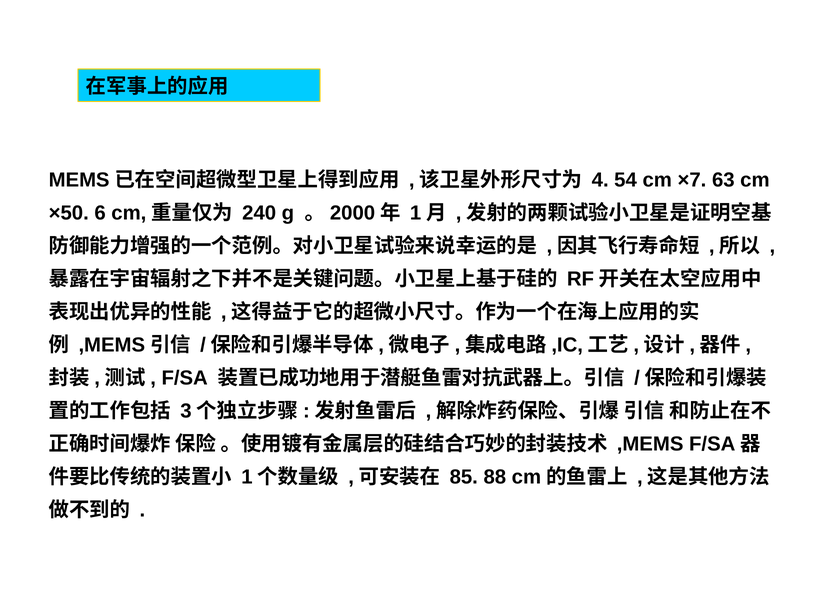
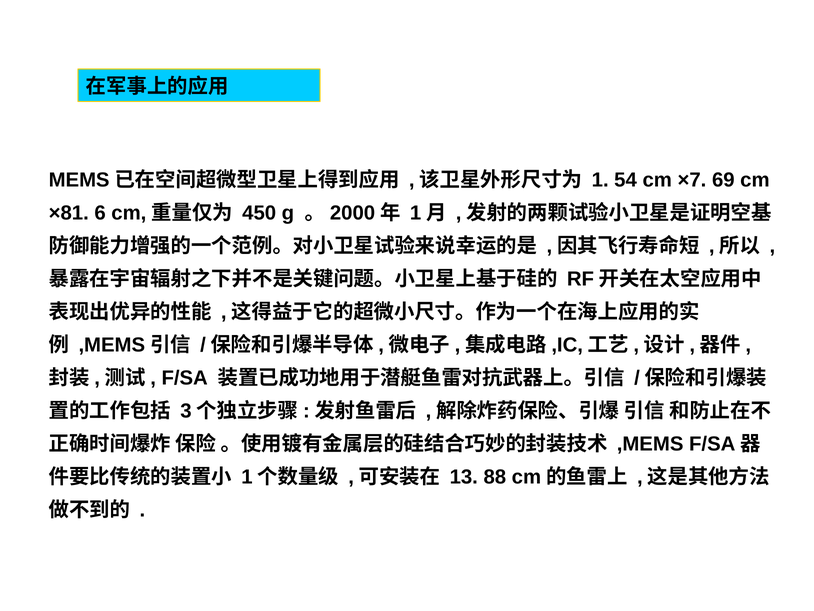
4: 4 -> 1 (600, 180)
63: 63 -> 69 (723, 180)
×50: ×50 -> ×81 (69, 213)
240: 240 -> 450 (259, 213)
85: 85 -> 13 (464, 476)
